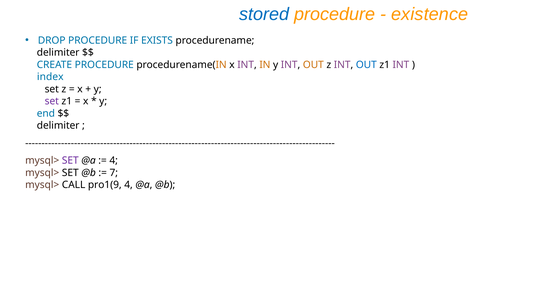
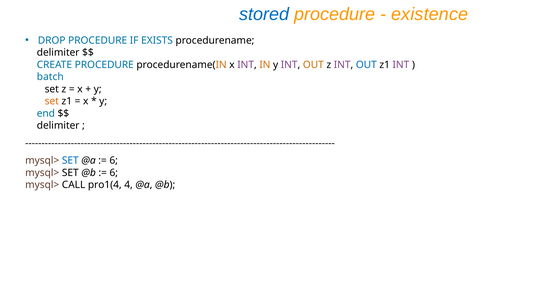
index: index -> batch (50, 77)
set colour: purple -> orange (52, 101)
SET colour: purple -> blue (70, 160)
4: 4 -> 6 (114, 160)
7: 7 -> 6 (114, 173)
pro1(9: pro1(9 -> pro1(4 (105, 185)
